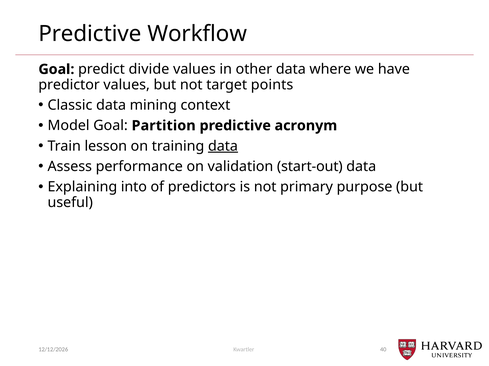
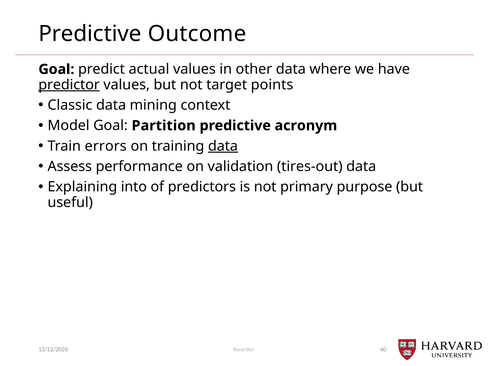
Workflow: Workflow -> Outcome (197, 34)
divide: divide -> actual (149, 69)
predictor underline: none -> present (69, 85)
lesson: lesson -> errors (106, 146)
start-out: start-out -> tires-out (310, 167)
